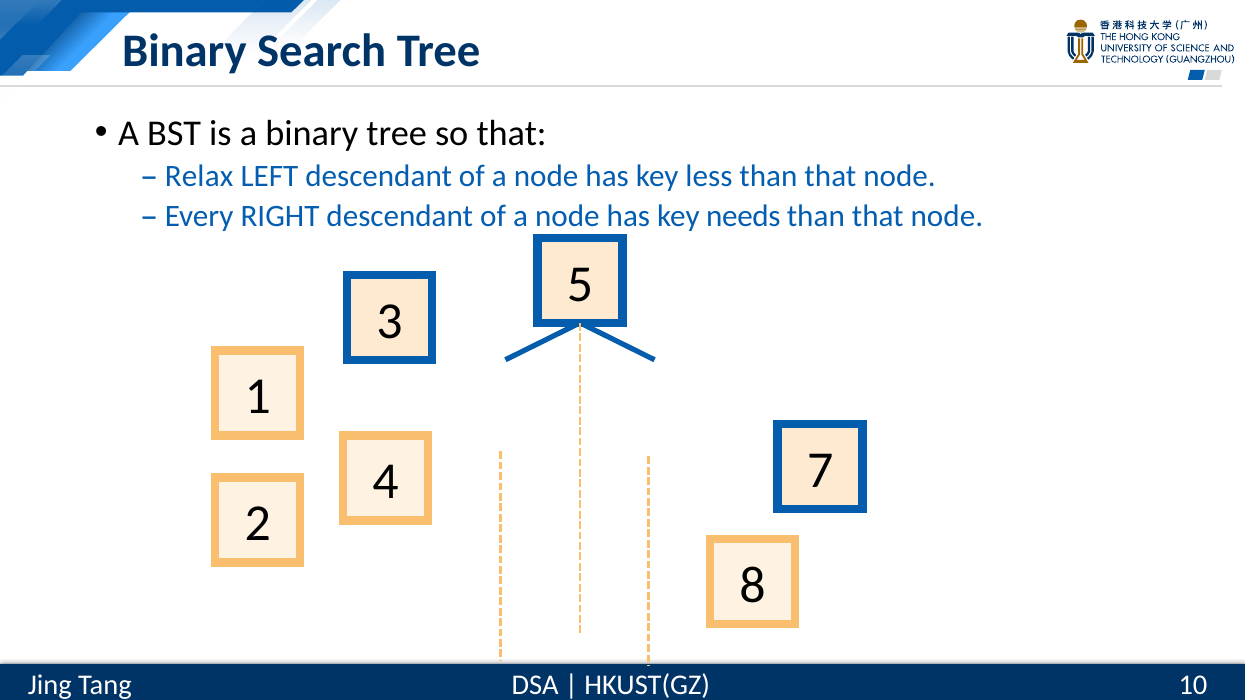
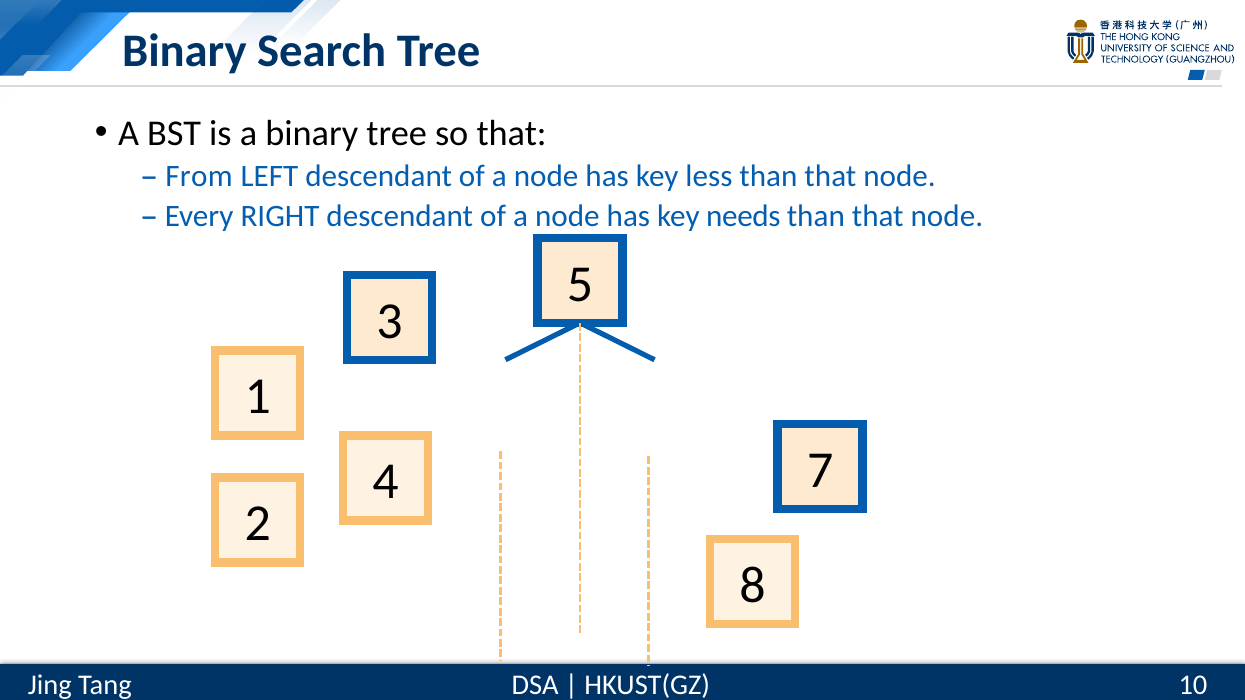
Relax: Relax -> From (199, 176)
